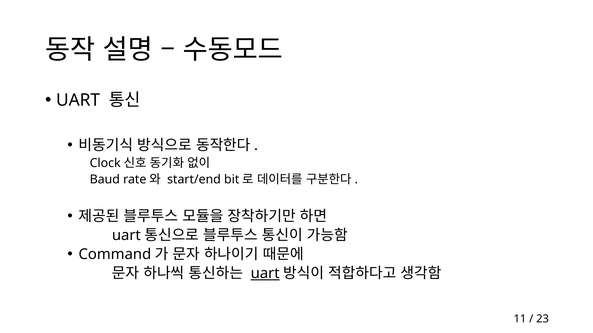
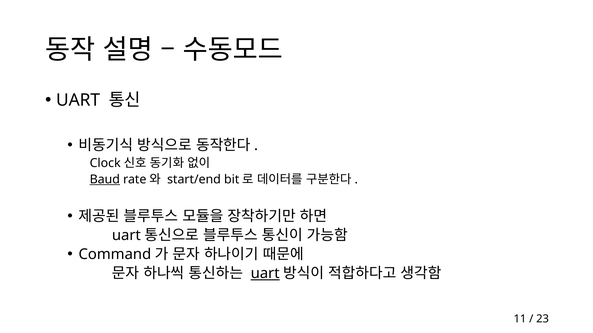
Baud underline: none -> present (105, 180)
